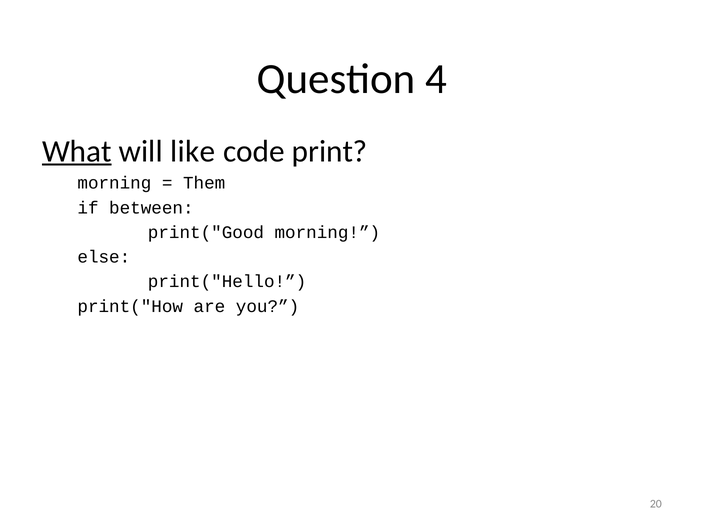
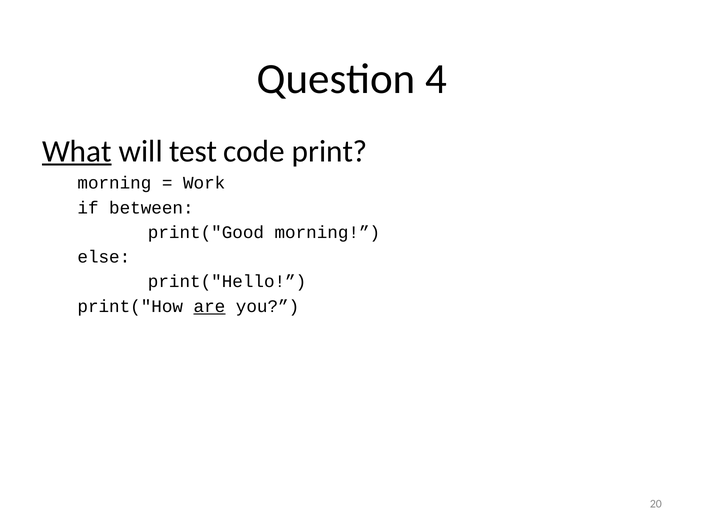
like: like -> test (193, 151)
Them: Them -> Work (204, 183)
are underline: none -> present (209, 306)
